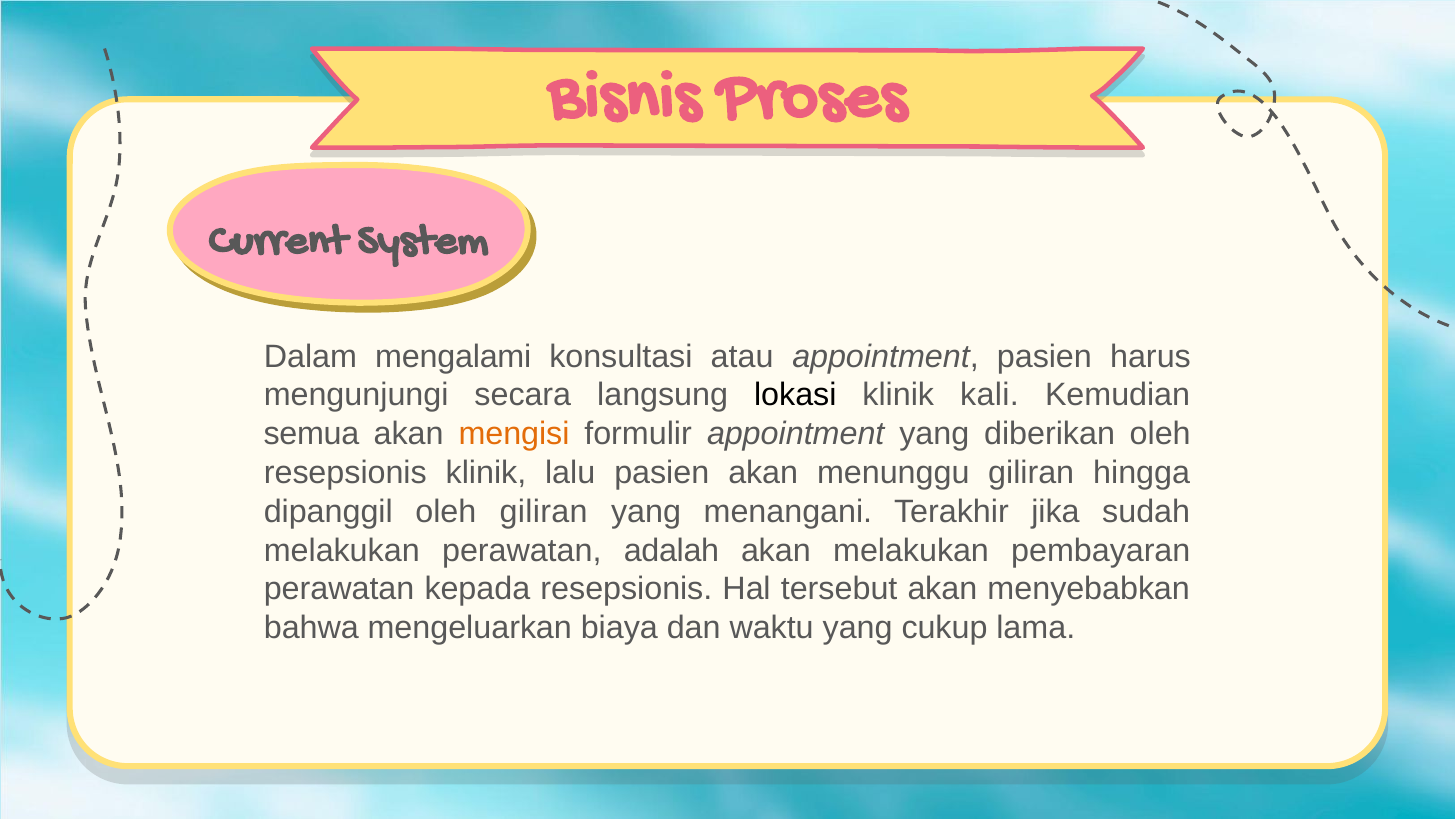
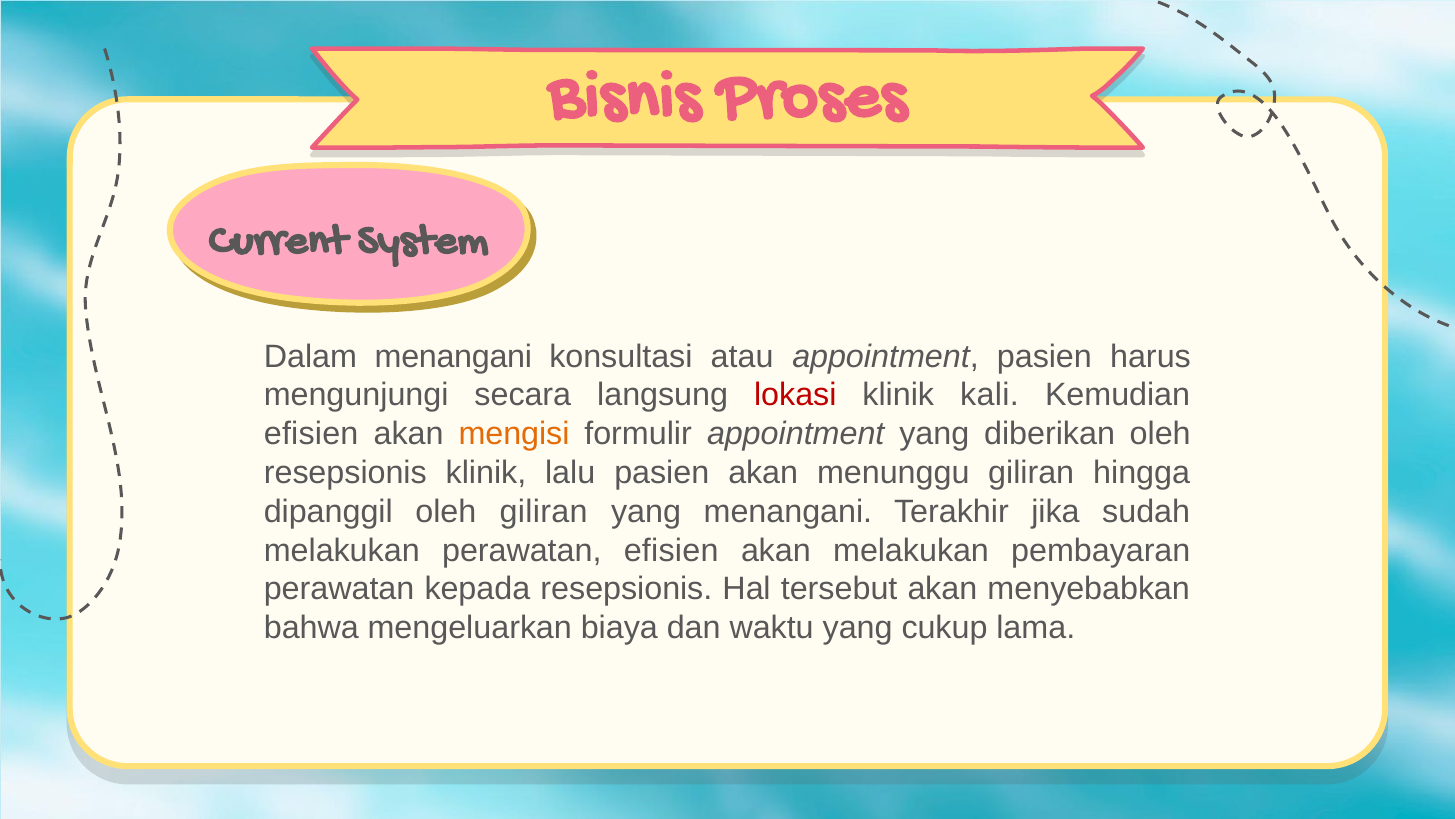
Dalam mengalami: mengalami -> menangani (453, 356)
lokasi colour: black -> red (795, 395)
semua: semua -> efisien (311, 434)
perawatan adalah: adalah -> efisien (671, 550)
